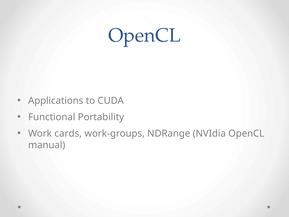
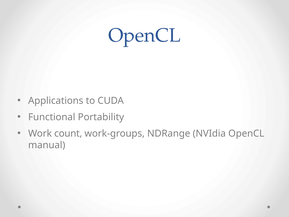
cards: cards -> count (68, 133)
